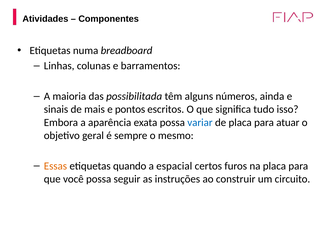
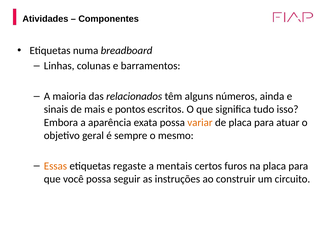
possibilitada: possibilitada -> relacionados (134, 96)
variar colour: blue -> orange (200, 122)
quando: quando -> regaste (130, 166)
espacial: espacial -> mentais (174, 166)
